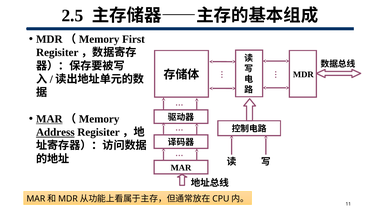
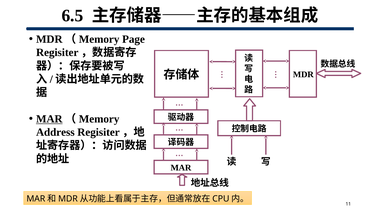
2.5: 2.5 -> 6.5 (72, 16)
First: First -> Page (134, 39)
Address underline: present -> none (55, 132)
